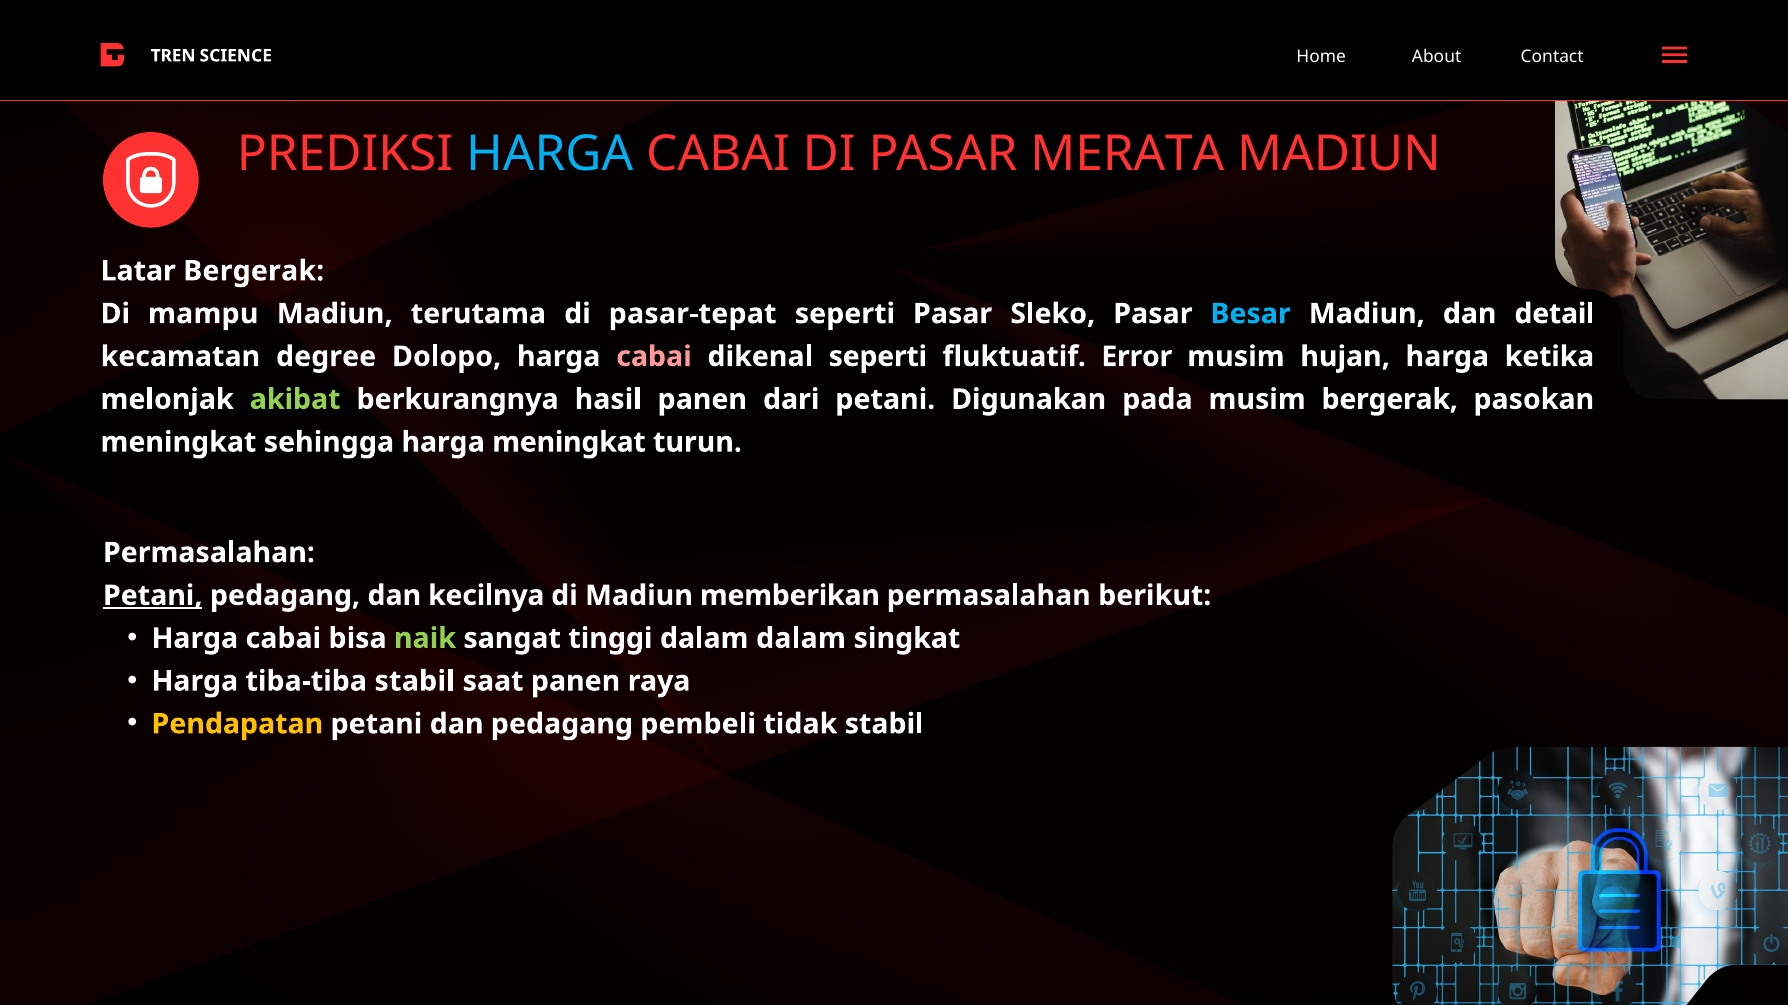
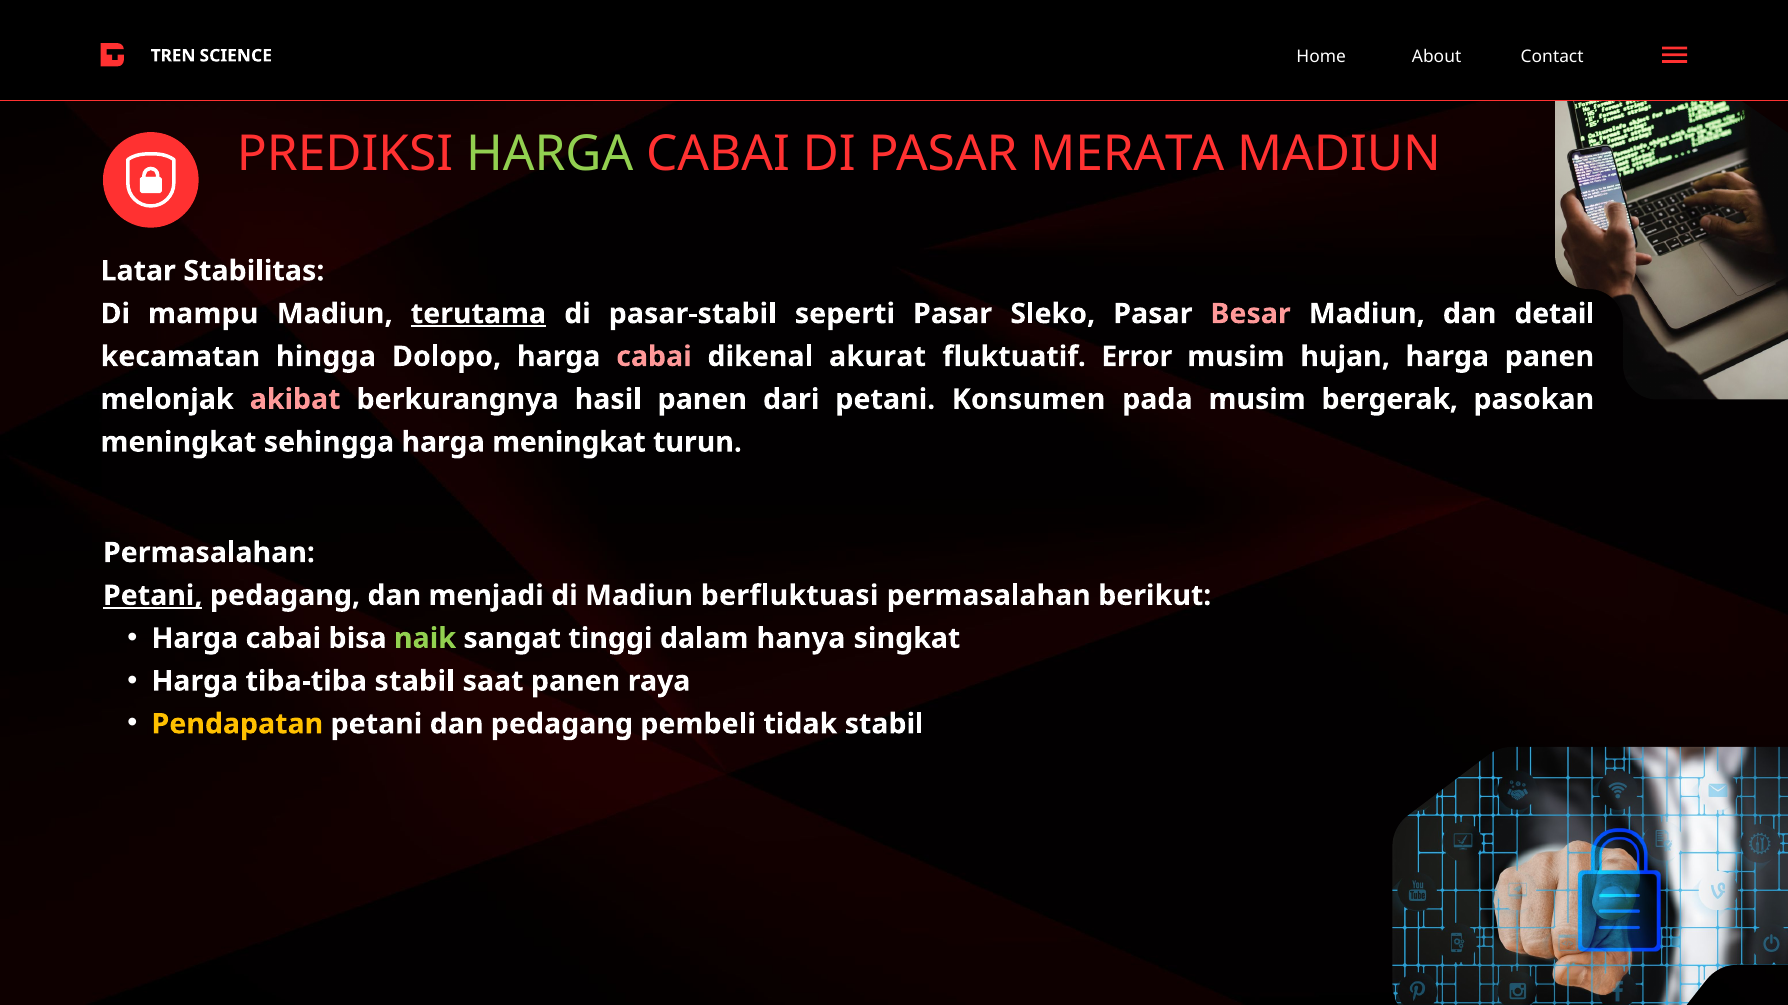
HARGA colour: light blue -> light green (550, 155)
Latar Bergerak: Bergerak -> Stabilitas (254, 271)
terutama underline: none -> present (478, 314)
pasar-tepat: pasar-tepat -> pasar-stabil (693, 314)
Besar colour: light blue -> pink (1251, 314)
degree: degree -> hingga (326, 357)
dikenal seperti: seperti -> akurat (878, 357)
harga ketika: ketika -> panen (1549, 357)
akibat colour: light green -> pink (295, 400)
Digunakan: Digunakan -> Konsumen (1029, 400)
kecilnya: kecilnya -> menjadi (486, 596)
memberikan: memberikan -> berfluktuasi (790, 596)
dalam dalam: dalam -> hanya (801, 639)
